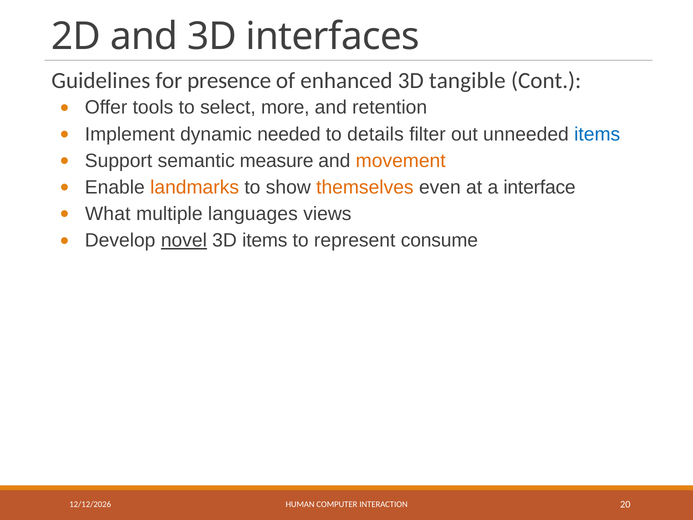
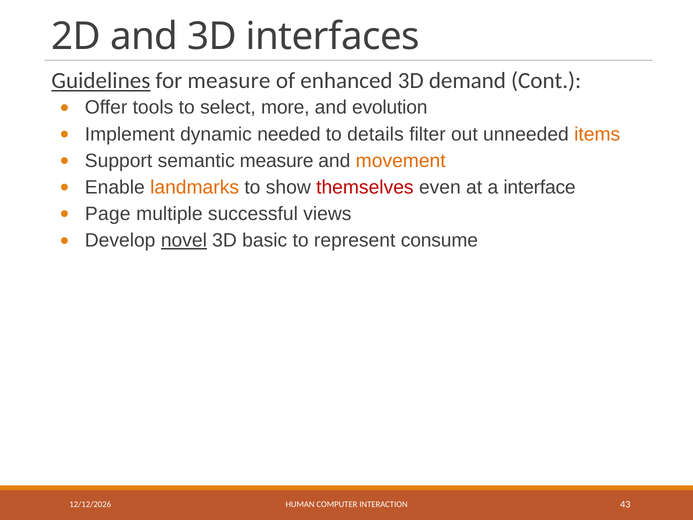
Guidelines underline: none -> present (101, 81)
for presence: presence -> measure (229, 81)
tangible: tangible -> demand (467, 81)
retention: retention -> evolution (390, 108)
items colour: blue -> orange (597, 134)
themselves colour: orange -> red (365, 187)
What: What -> Page (108, 214)
languages: languages -> successful (253, 214)
3D items: items -> basic (265, 240)
20: 20 -> 43 (625, 504)
